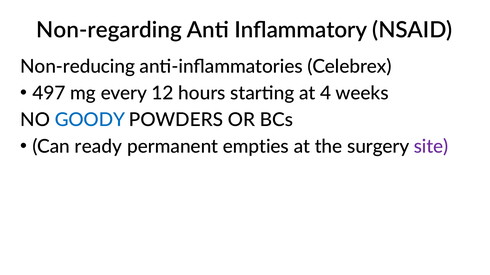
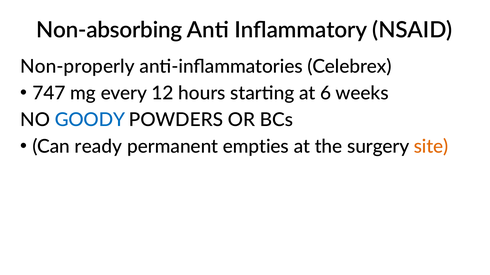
Non-regarding: Non-regarding -> Non-absorbing (109, 30)
Non-reducing: Non-reducing -> Non-properly (77, 67)
497: 497 -> 747 (49, 93)
4: 4 -> 6 (326, 93)
site colour: purple -> orange (431, 147)
